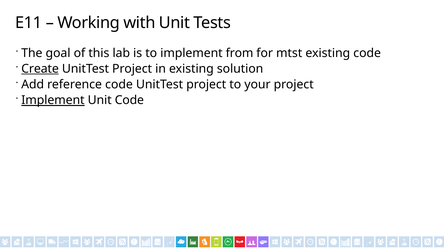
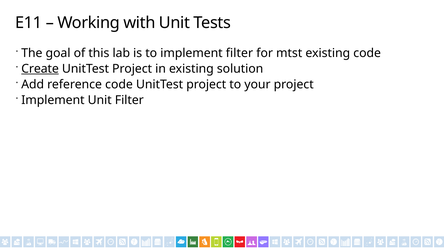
implement from: from -> filter (239, 53)
Implement underline: present -> none (53, 100)
Unit Code: Code -> Filter (129, 100)
